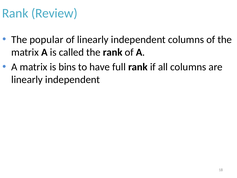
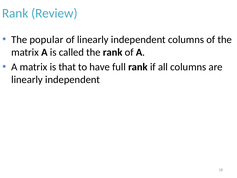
bins: bins -> that (67, 67)
